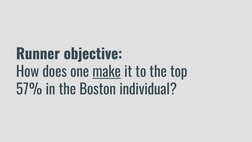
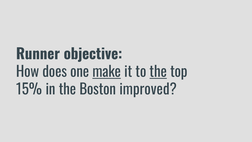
the underline: none -> present (158, 72)
57%: 57% -> 15% (29, 90)
individual: individual -> improved (148, 90)
